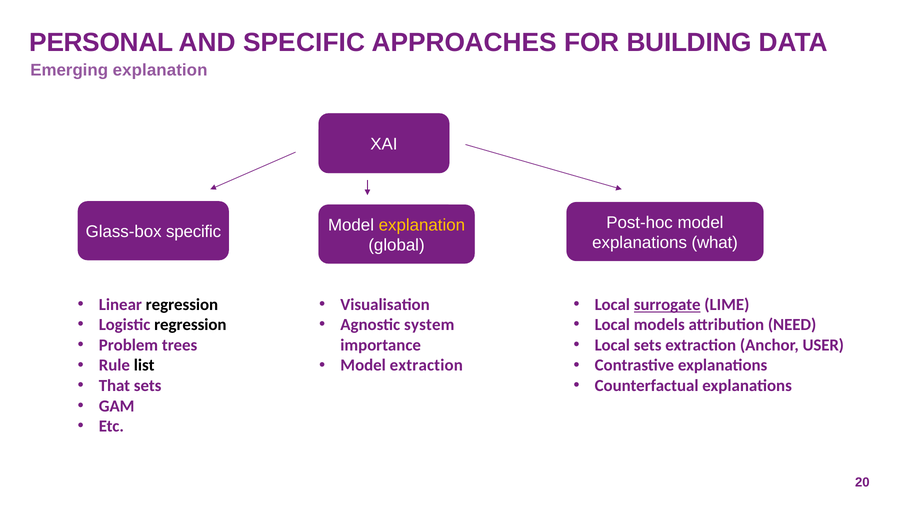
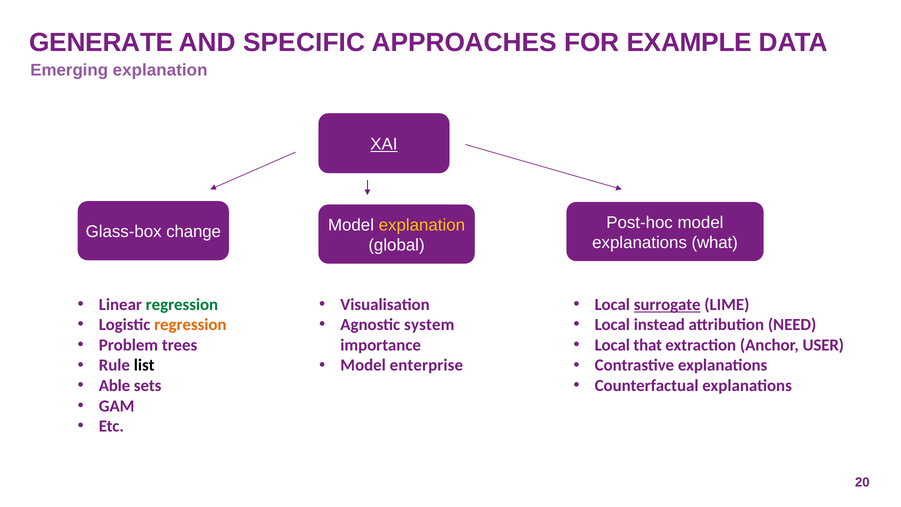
PERSONAL: PERSONAL -> GENERATE (101, 43)
BUILDING: BUILDING -> EXAMPLE (689, 43)
XAI underline: none -> present (384, 144)
Glass-box specific: specific -> change (194, 232)
regression colour: black -> green (182, 304)
regression colour: black -> orange (190, 325)
models: models -> instead (659, 325)
Local sets: sets -> that (648, 345)
Model extraction: extraction -> enterprise (426, 365)
That: That -> Able (114, 386)
